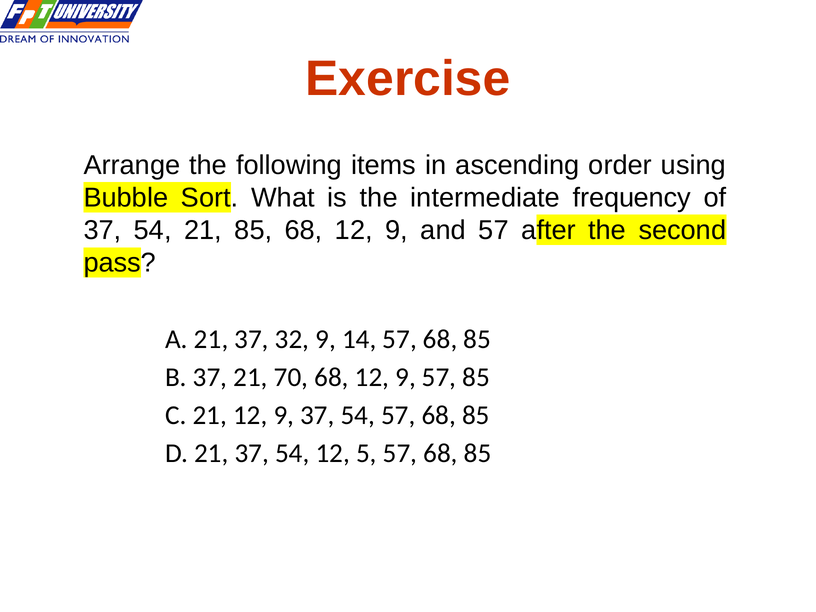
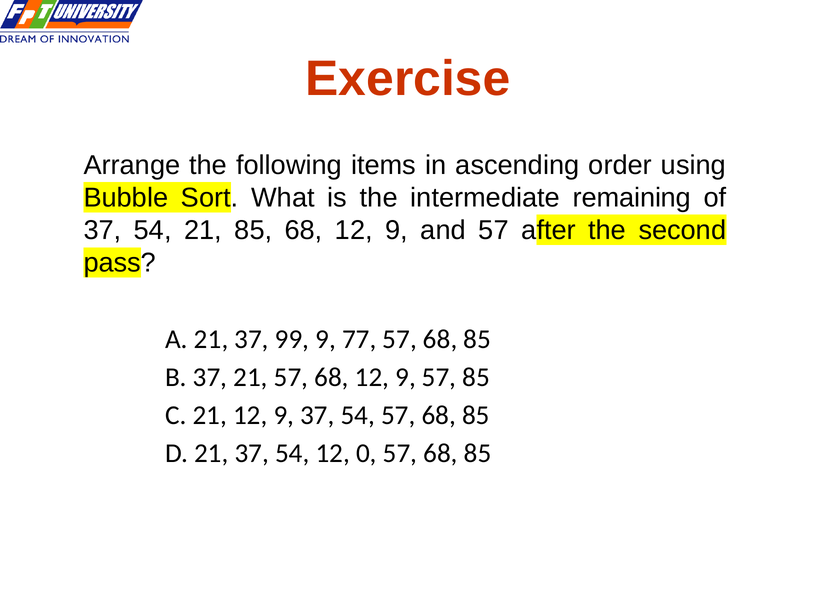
frequency: frequency -> remaining (632, 198)
32: 32 -> 99 (292, 339)
14: 14 -> 77 (359, 339)
21 70: 70 -> 57 (291, 377)
5: 5 -> 0 (366, 453)
